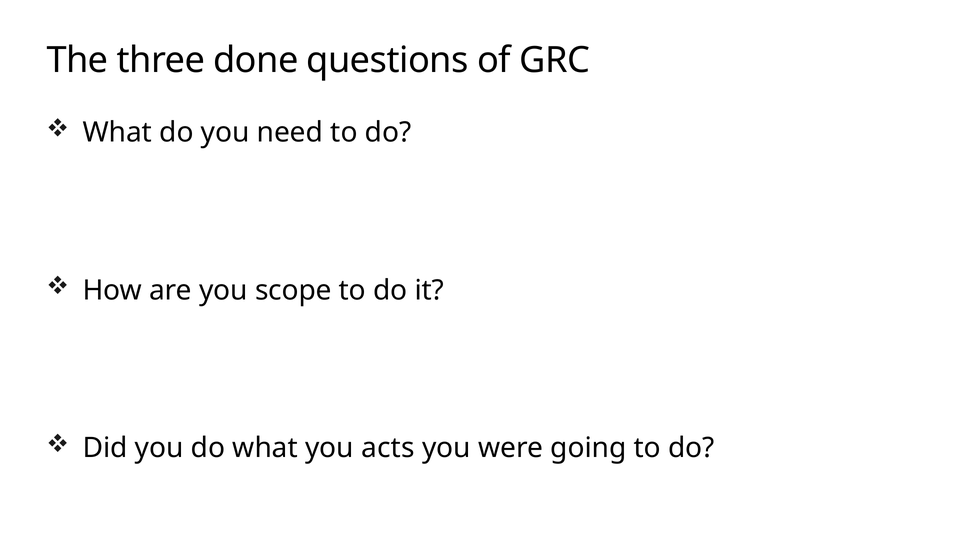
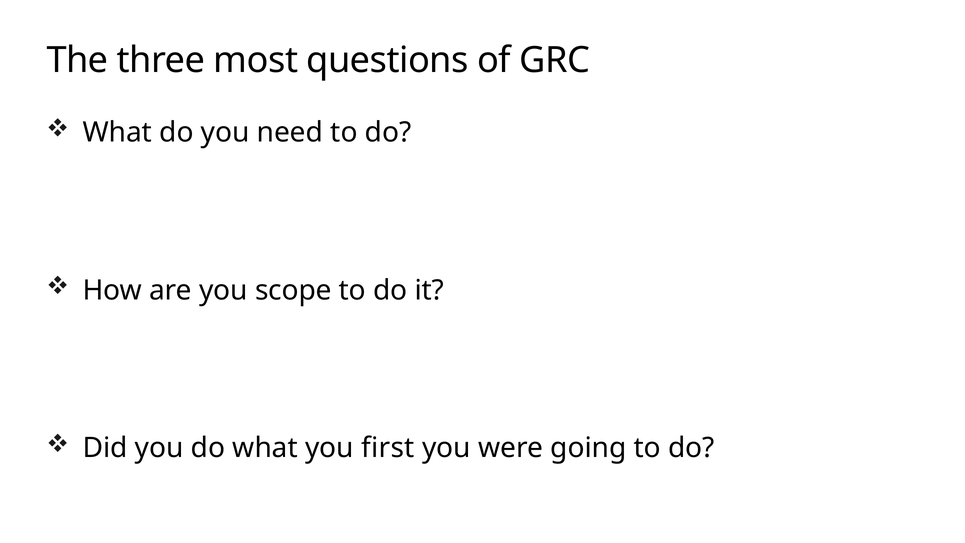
done: done -> most (256, 60)
acts: acts -> first (388, 448)
